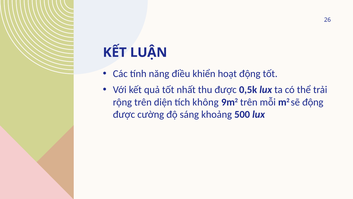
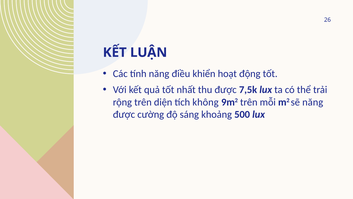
0,5k: 0,5k -> 7,5k (248, 90)
sẽ động: động -> năng (313, 102)
